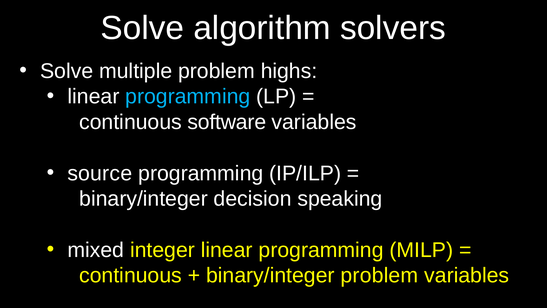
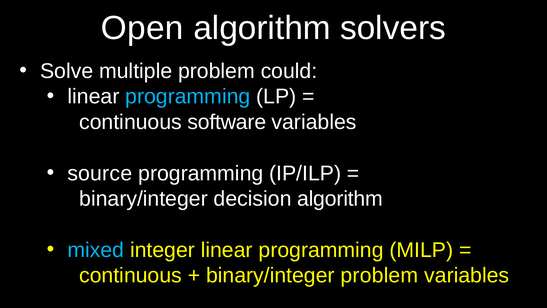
Solve: Solve -> Open (142, 28)
highs: highs -> could (289, 71)
decision speaking: speaking -> algorithm (340, 199)
mixed colour: white -> light blue (96, 250)
